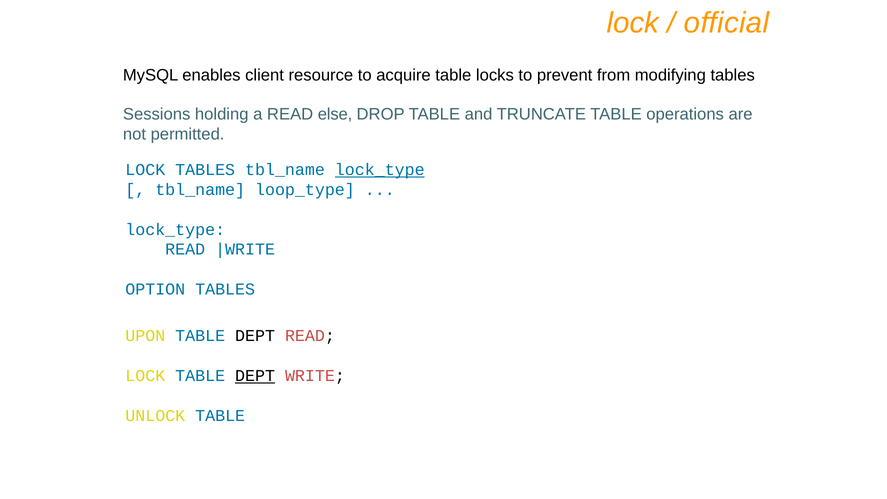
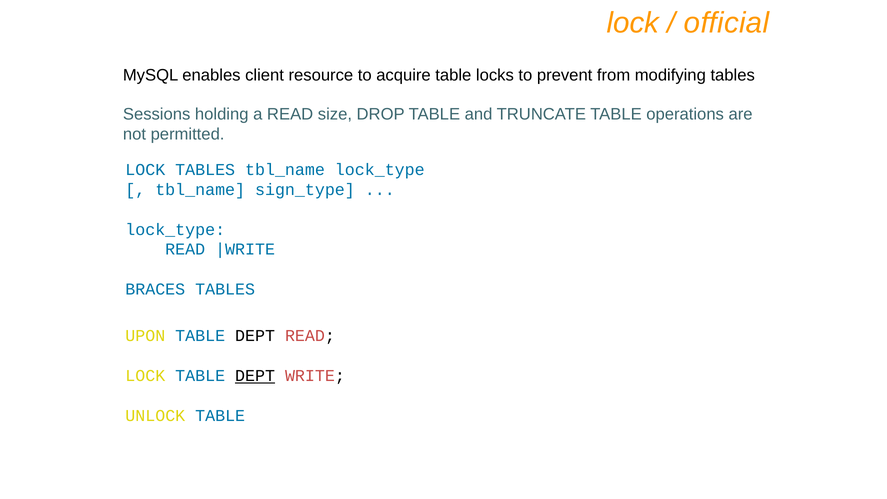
else: else -> size (335, 114)
lock_type underline: present -> none (380, 170)
loop_type: loop_type -> sign_type (305, 190)
OPTION: OPTION -> BRACES (155, 289)
